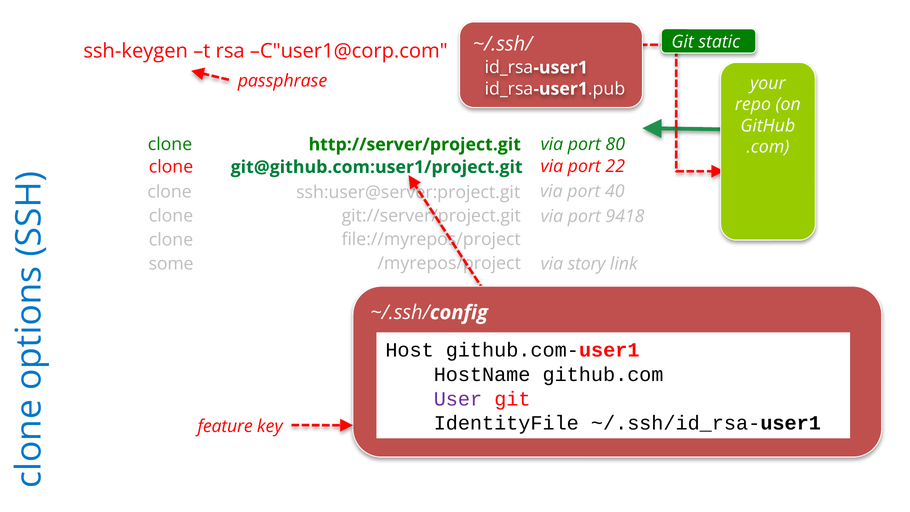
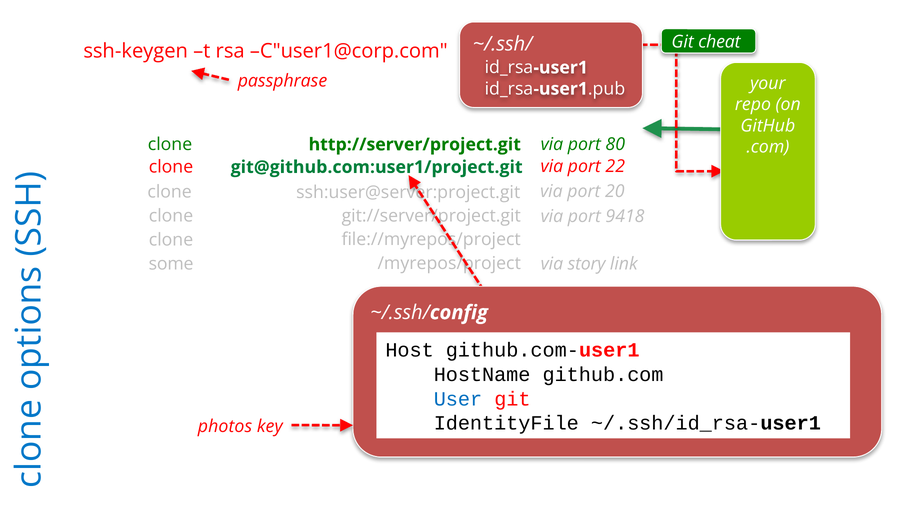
static: static -> cheat (719, 42)
40: 40 -> 20 (615, 191)
User colour: purple -> blue (458, 399)
feature: feature -> photos (225, 426)
